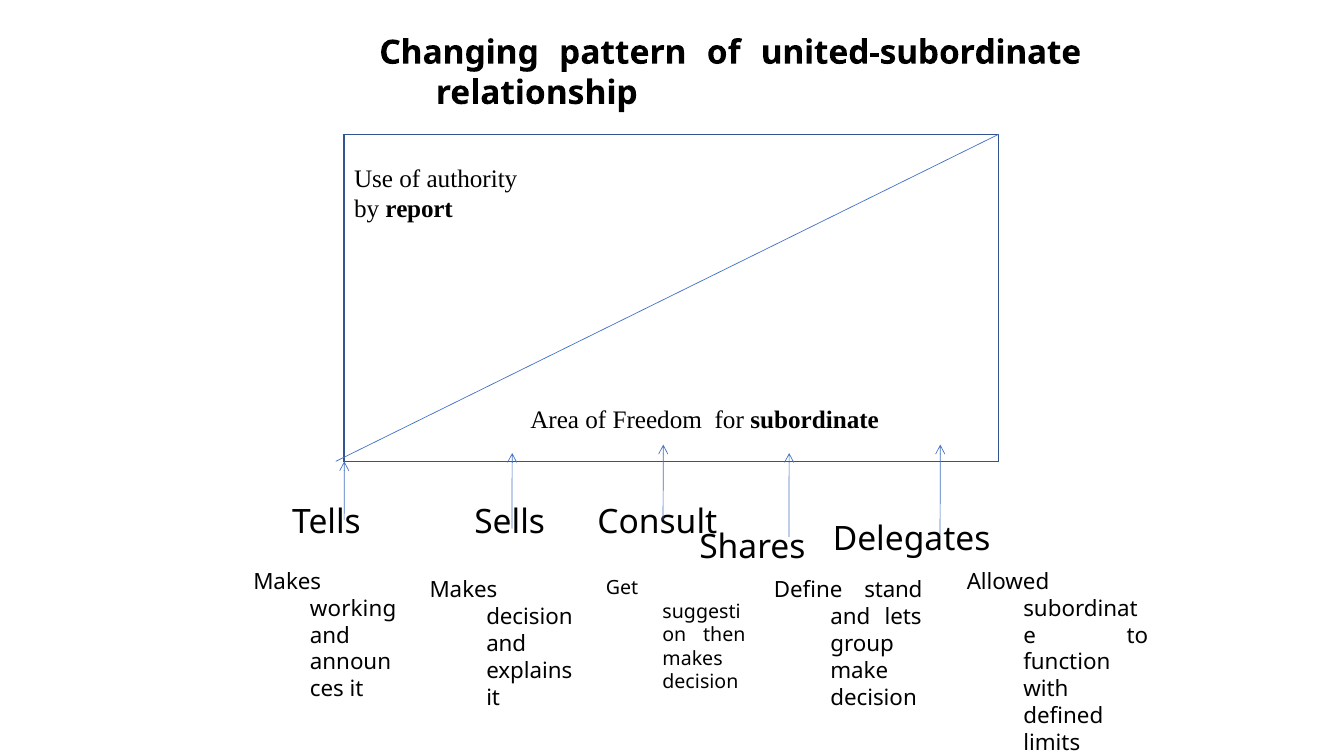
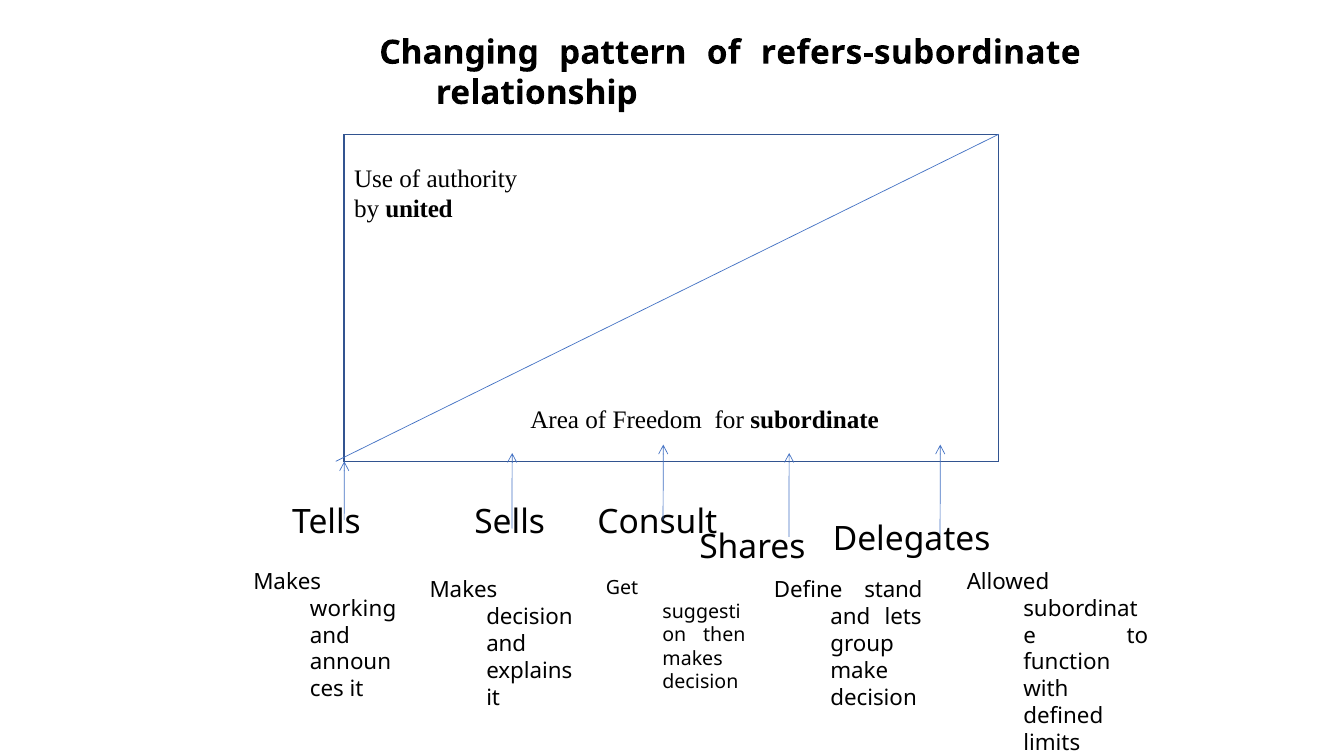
united-subordinate: united-subordinate -> refers-subordinate (921, 53)
report: report -> united (419, 209)
